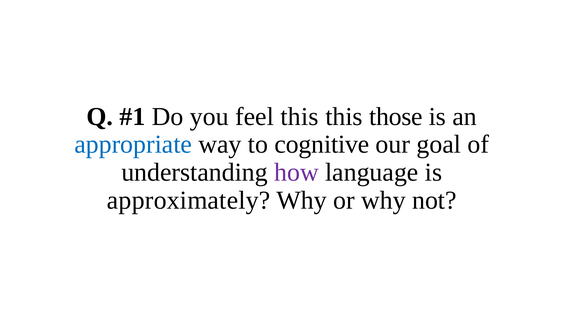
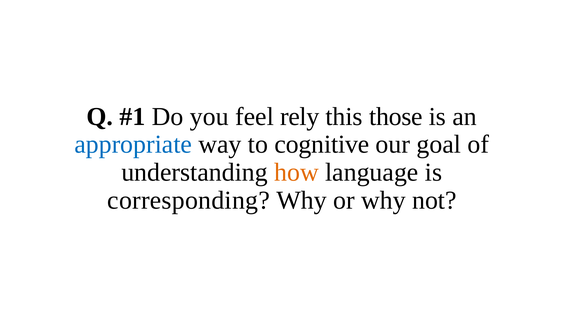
feel this: this -> rely (300, 117)
how colour: purple -> orange (296, 172)
approximately: approximately -> corresponding (189, 200)
